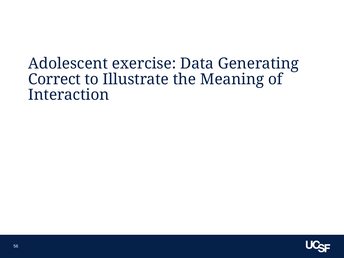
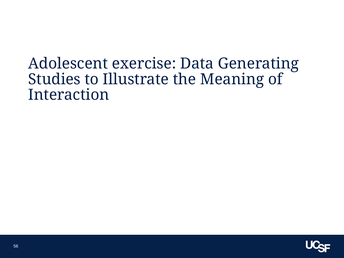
Correct: Correct -> Studies (54, 79)
